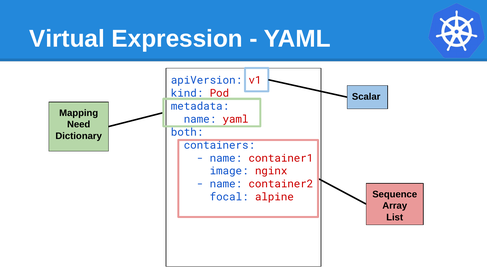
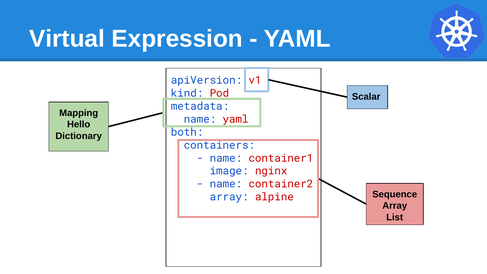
Need: Need -> Hello (79, 125)
focal: focal -> array (229, 197)
